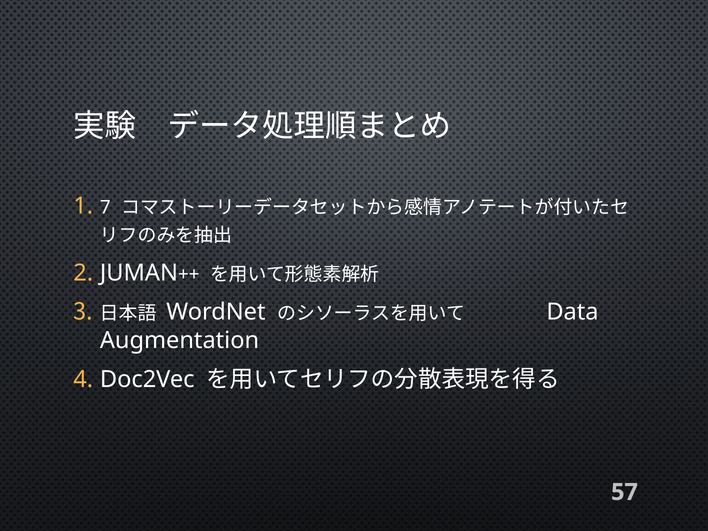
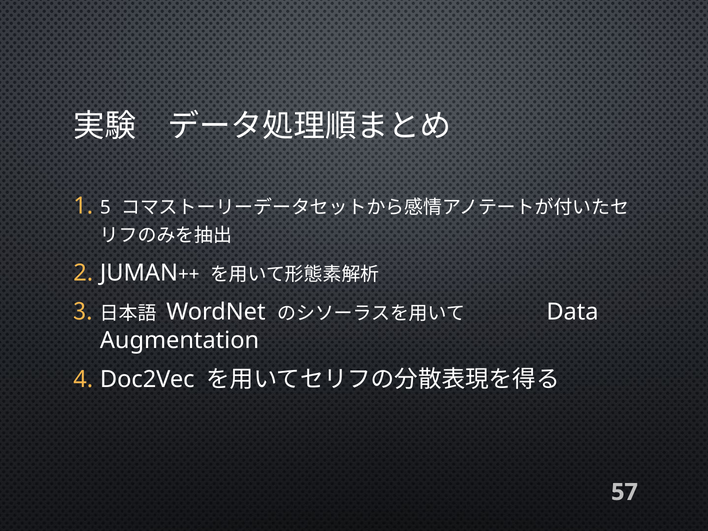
7: 7 -> 5 (105, 207)
